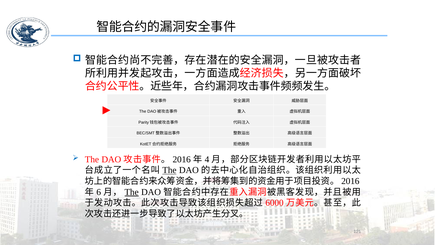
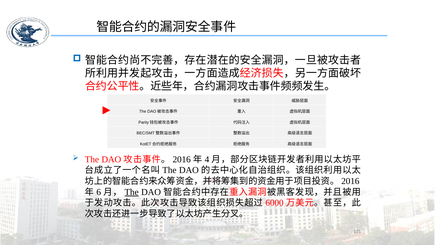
The underline: present -> none (169, 170)
